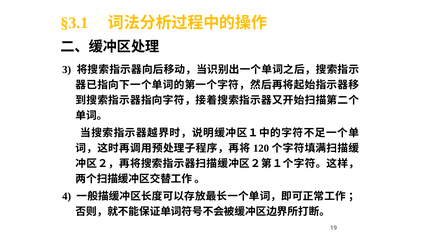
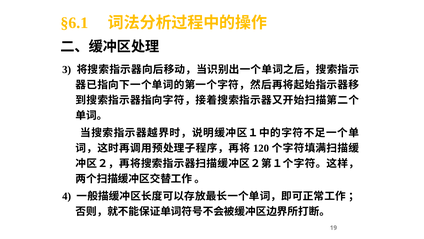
§3.1: §3.1 -> §6.1 (74, 23)
